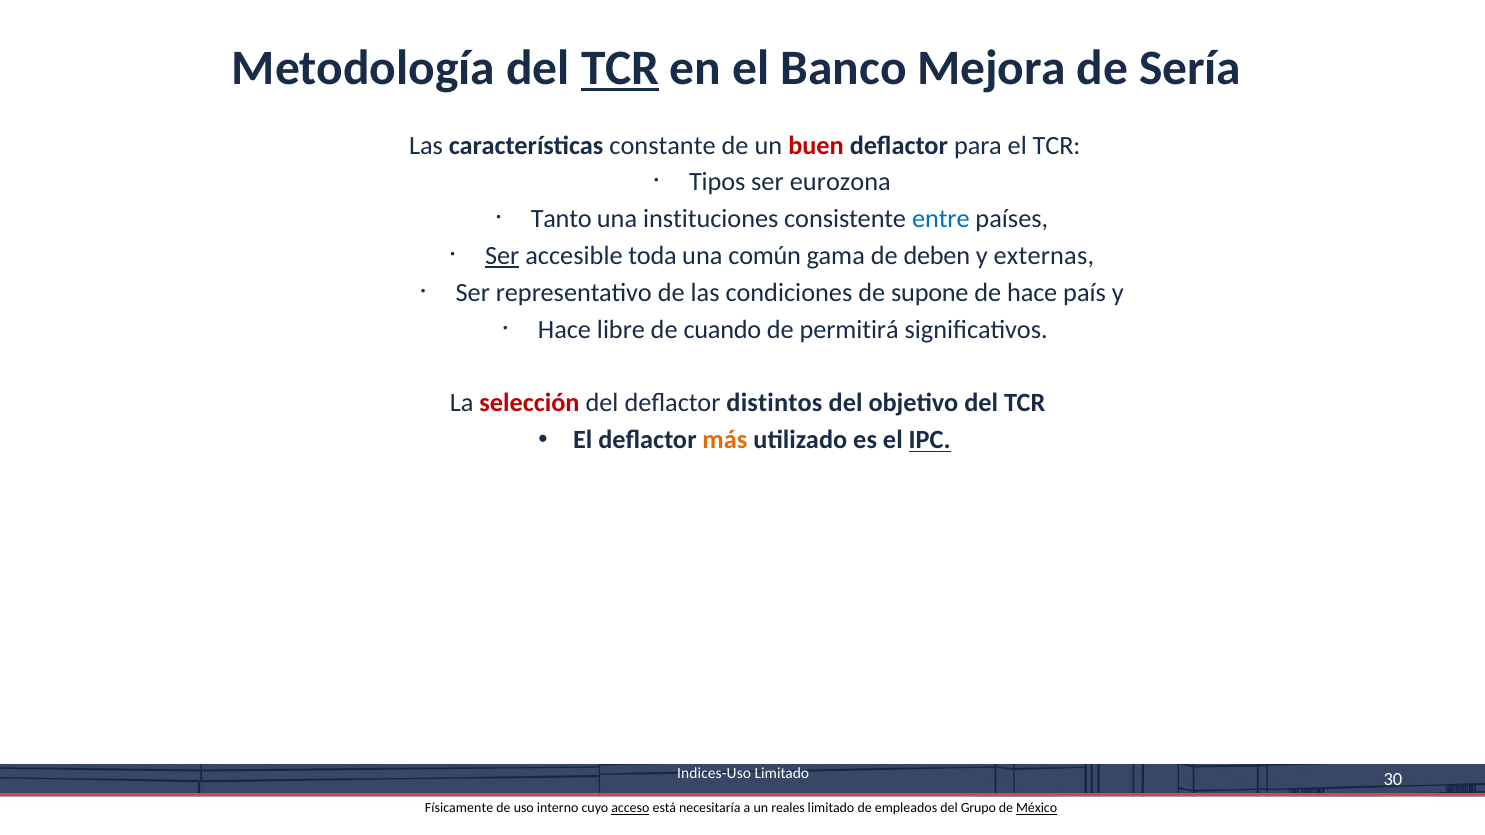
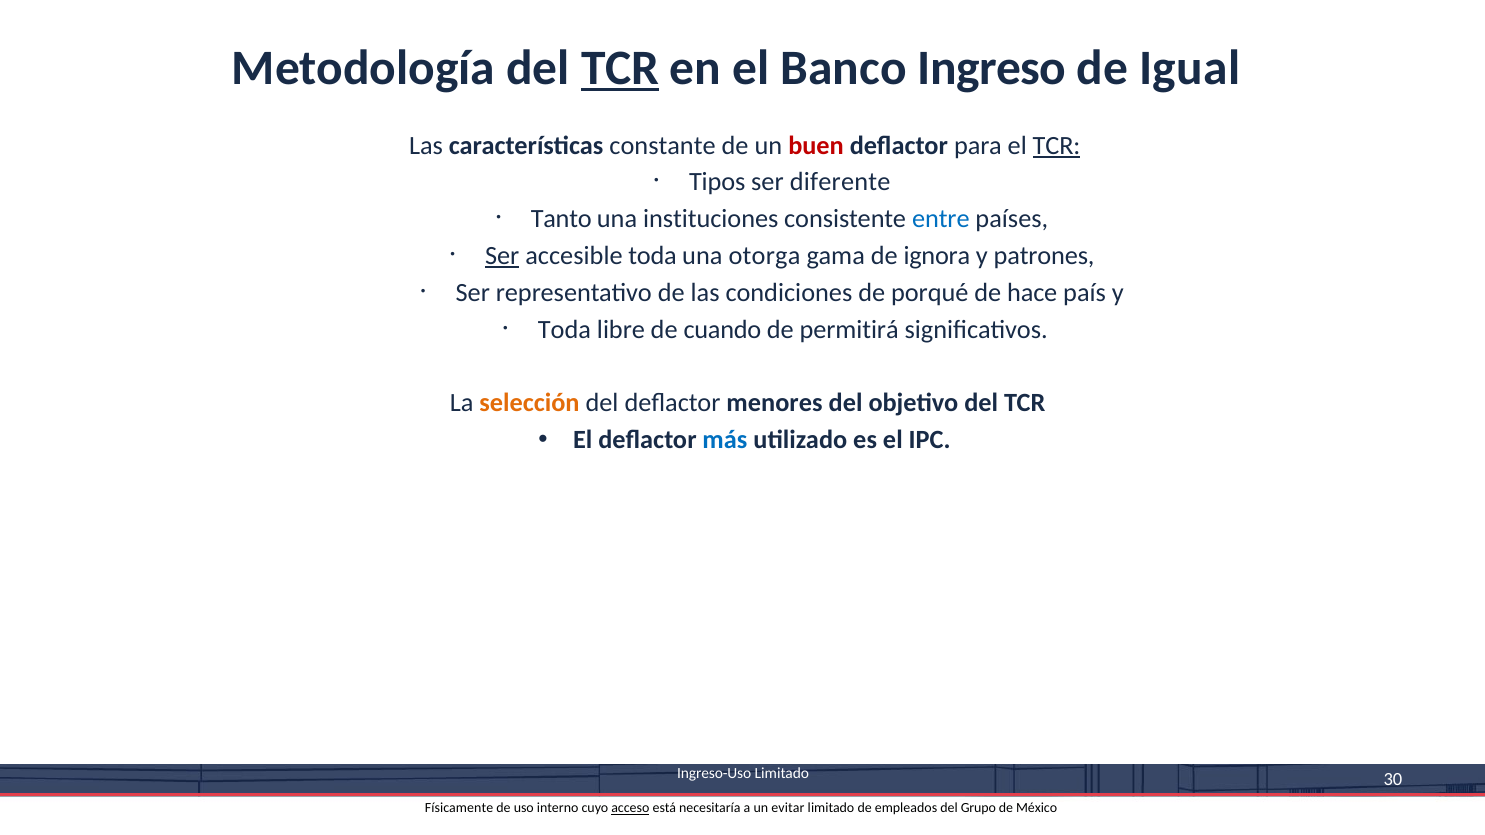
Mejora: Mejora -> Ingreso (992, 69)
Sería: Sería -> Igual (1190, 69)
TCR underline: none -> present (1057, 145)
eurozona: eurozona -> diferente (840, 182)
común: común -> otorga (764, 256)
deben: deben -> ignora (937, 256)
externas: externas -> patrones (1044, 256)
supone: supone -> porqué (930, 293)
Hace: Hace -> Toda (564, 330)
selección colour: red -> orange (529, 403)
distintos: distintos -> menores (775, 403)
más colour: orange -> blue (725, 440)
IPC underline: present -> none (930, 440)
Indices-Uso: Indices-Uso -> Ingreso-Uso (714, 773)
reales: reales -> evitar (788, 808)
México underline: present -> none (1037, 808)
